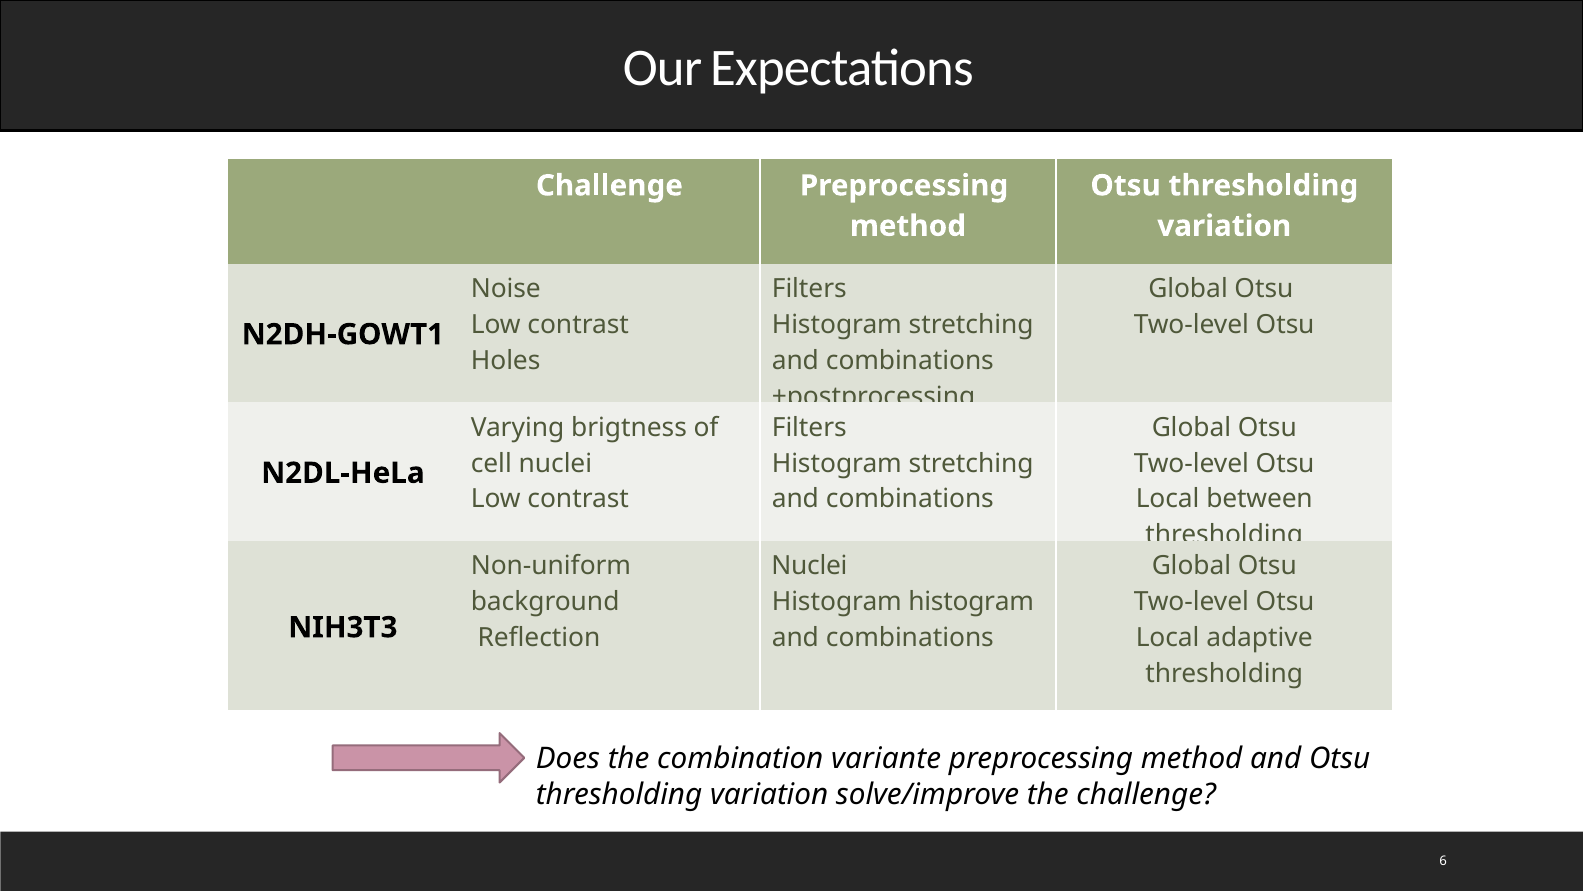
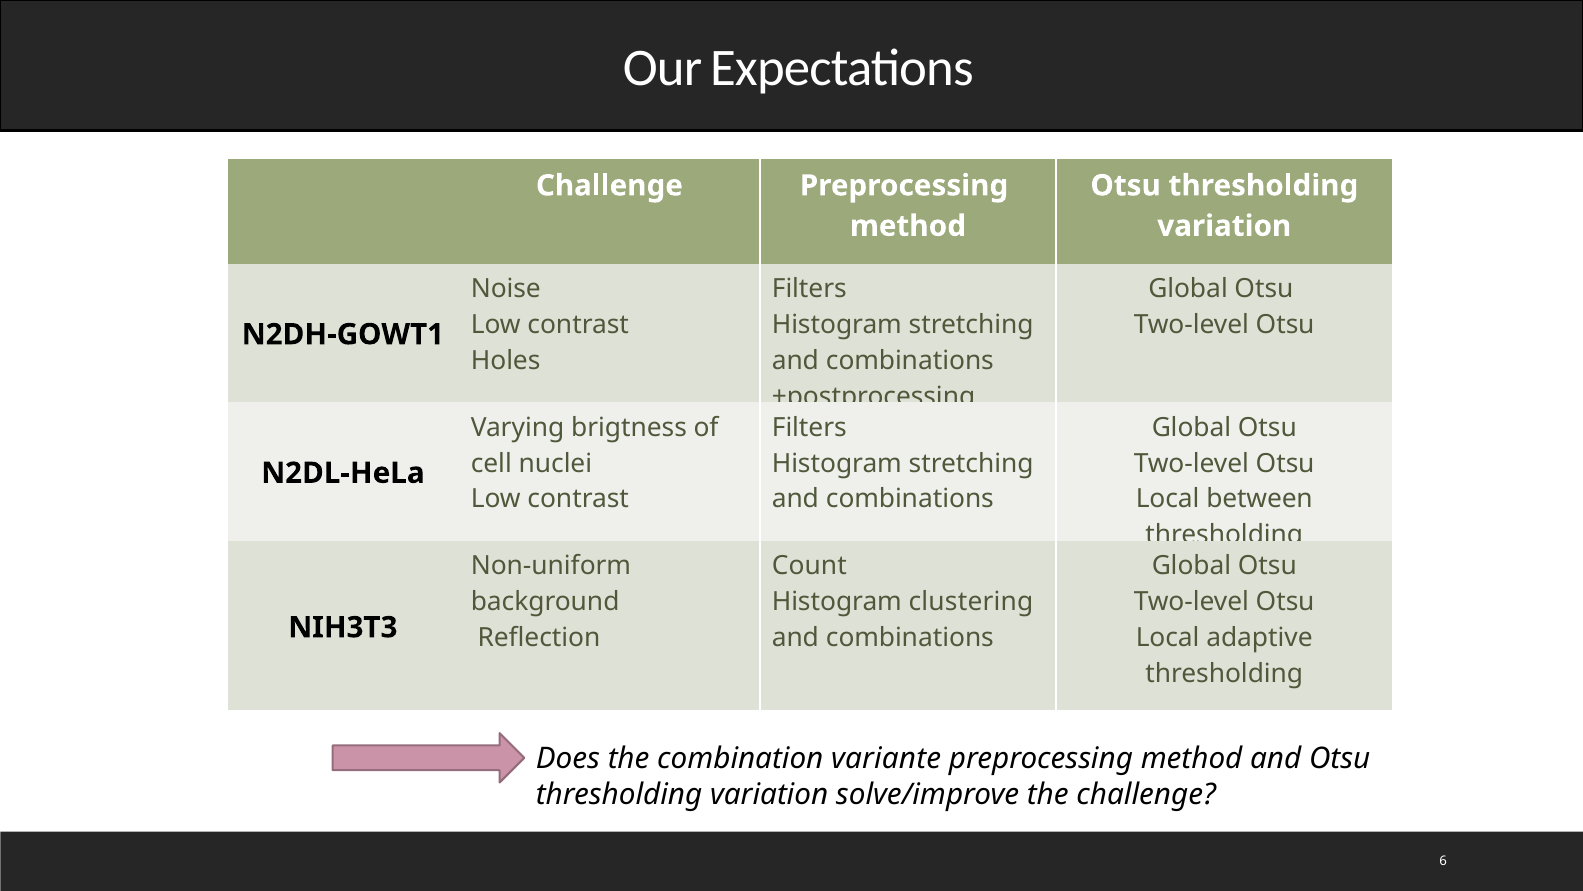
Nuclei: Nuclei -> Count (809, 566)
Histogram histogram: histogram -> clustering (971, 602)
